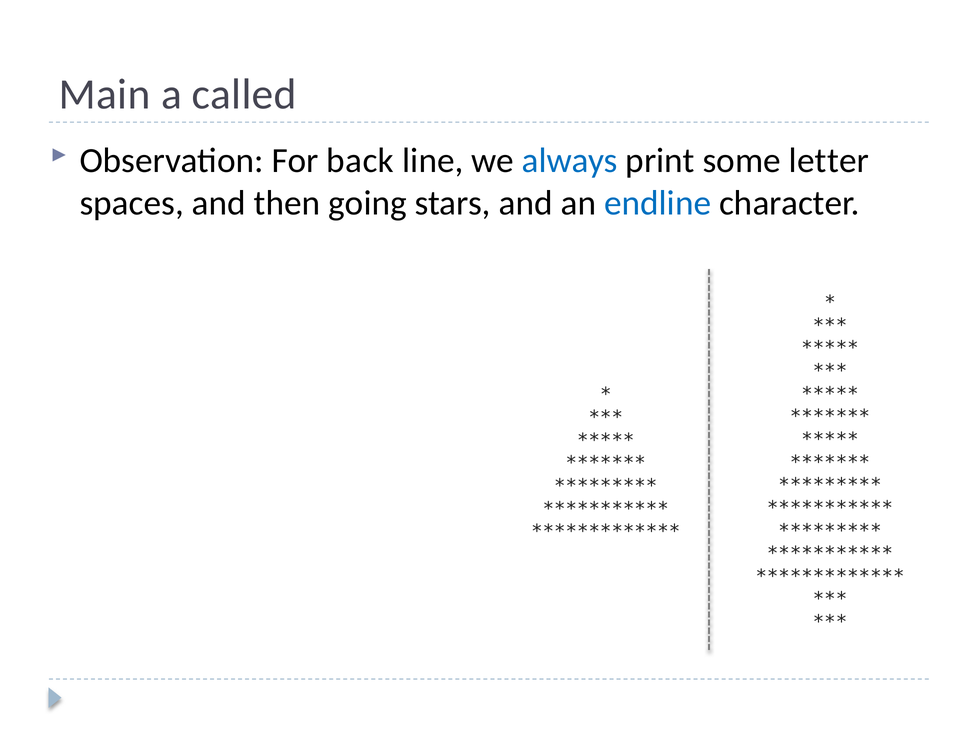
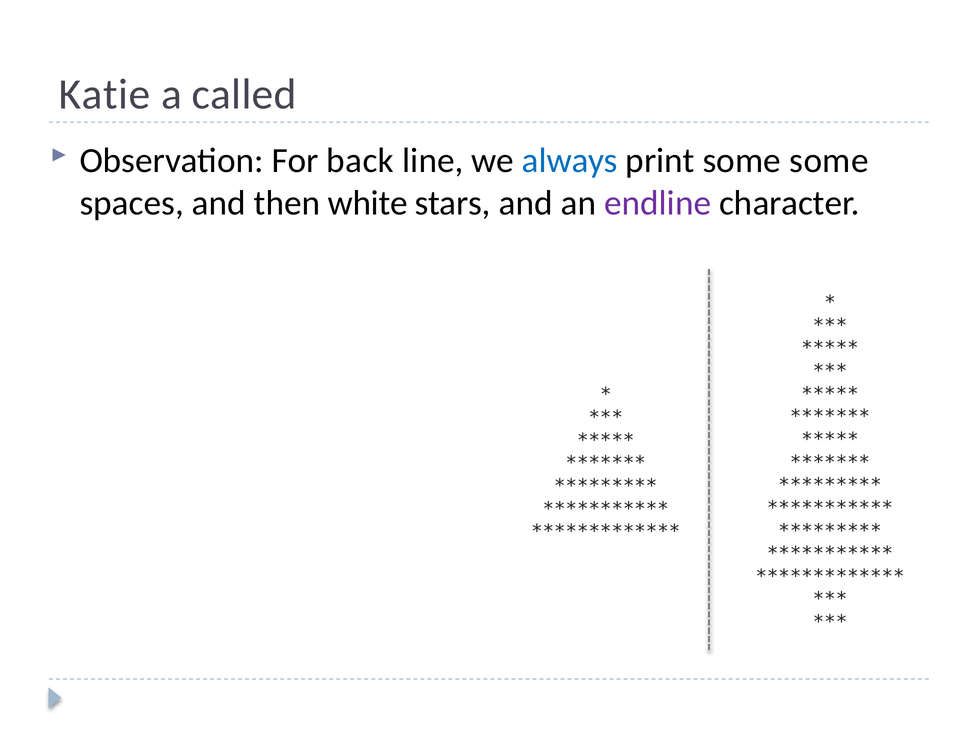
Main: Main -> Katie (105, 94)
some letter: letter -> some (829, 161)
going: going -> white (368, 203)
endline colour: blue -> purple (658, 203)
